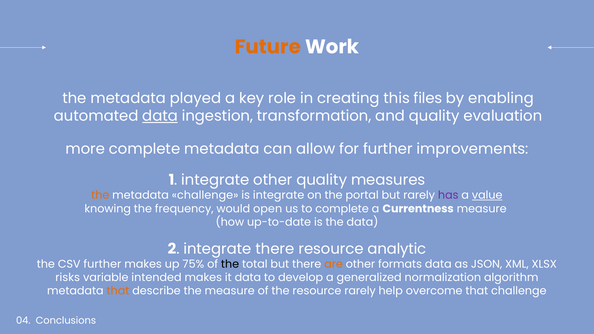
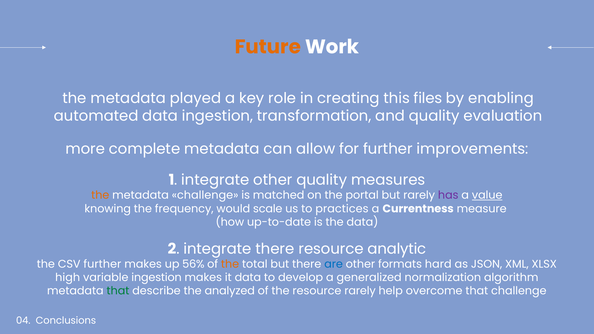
data underline: present -> none (160, 116)
is integrate: integrate -> matched (279, 195)
open: open -> scale (268, 209)
to complete: complete -> practices (342, 209)
75%: 75% -> 56% (193, 264)
the colour: black -> orange (230, 264)
are colour: orange -> blue (334, 264)
formats data: data -> hard (438, 264)
risks: risks -> high (68, 278)
variable intended: intended -> ingestion (157, 278)
that colour: orange -> green (118, 291)
the measure: measure -> analyzed (230, 291)
